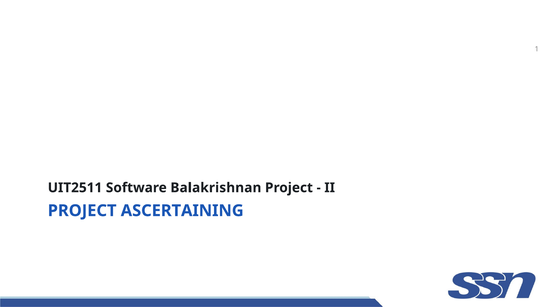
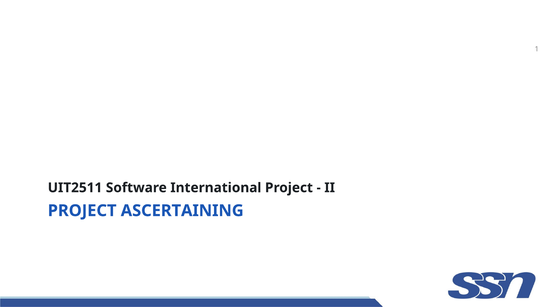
Balakrishnan: Balakrishnan -> International (216, 187)
